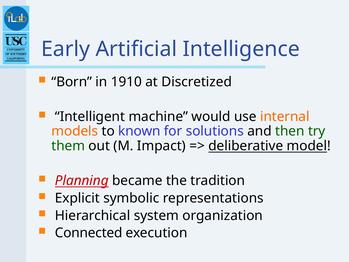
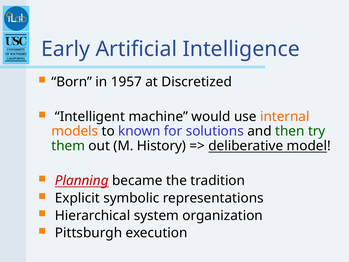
1910: 1910 -> 1957 (126, 82)
Impact: Impact -> History (161, 146)
Connected: Connected -> Pittsburgh (89, 233)
